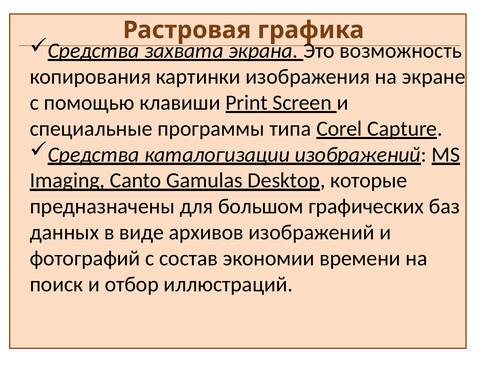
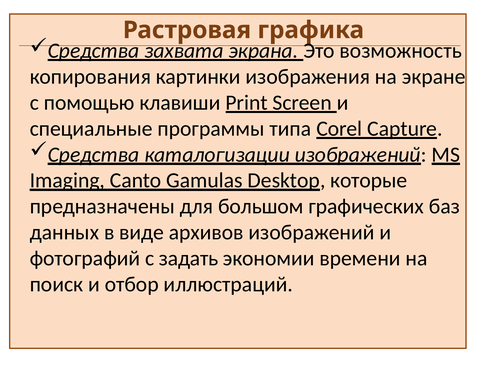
состав: состав -> задать (189, 259)
